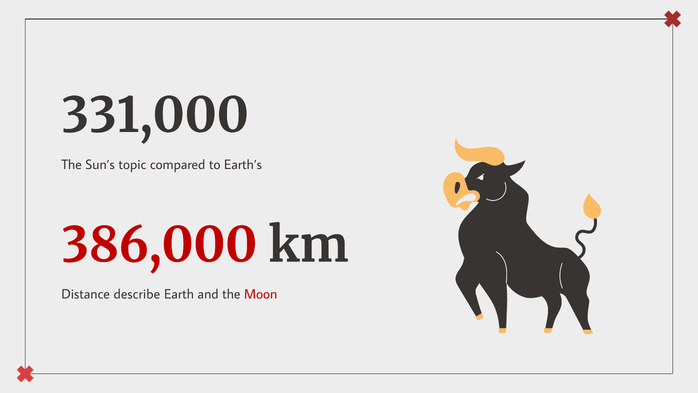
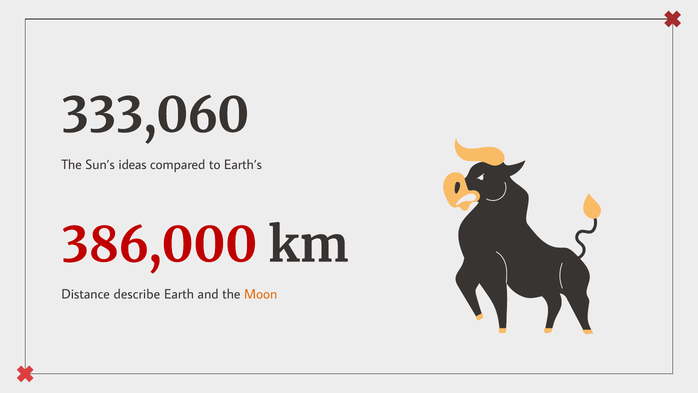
331,000: 331,000 -> 333,060 (155, 116)
topic: topic -> ideas (132, 165)
Moon colour: red -> orange (261, 294)
